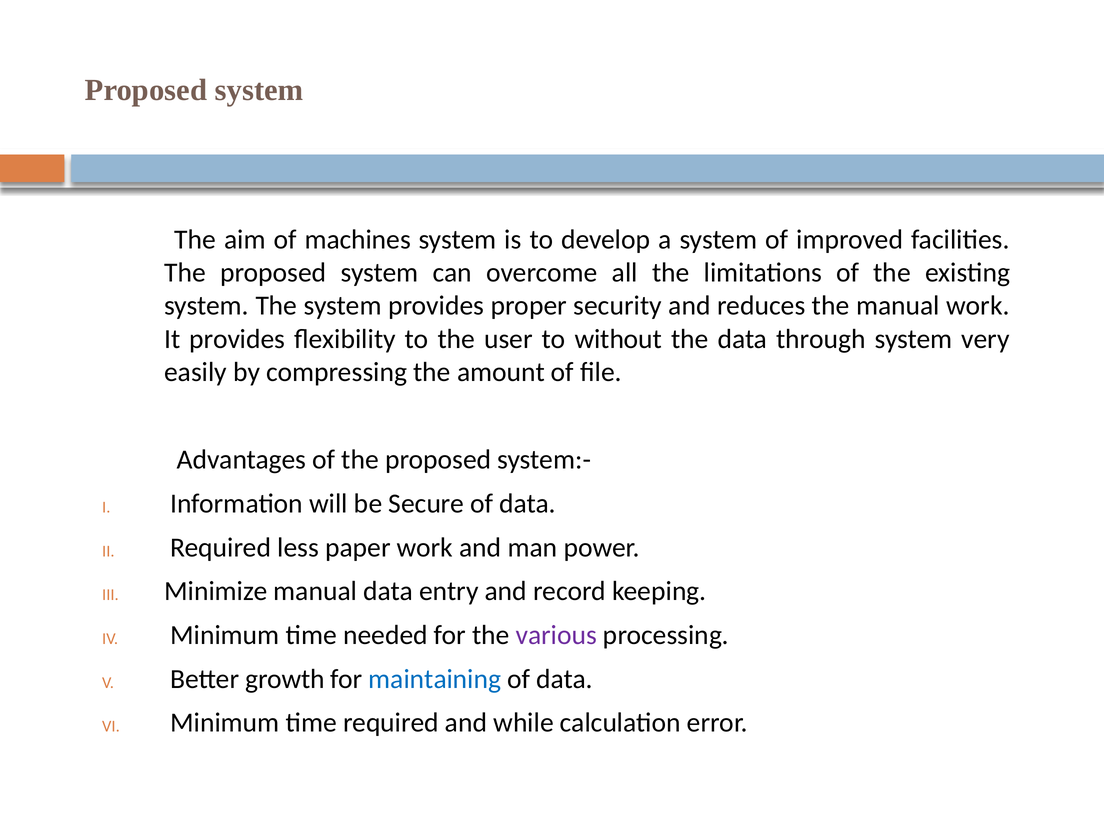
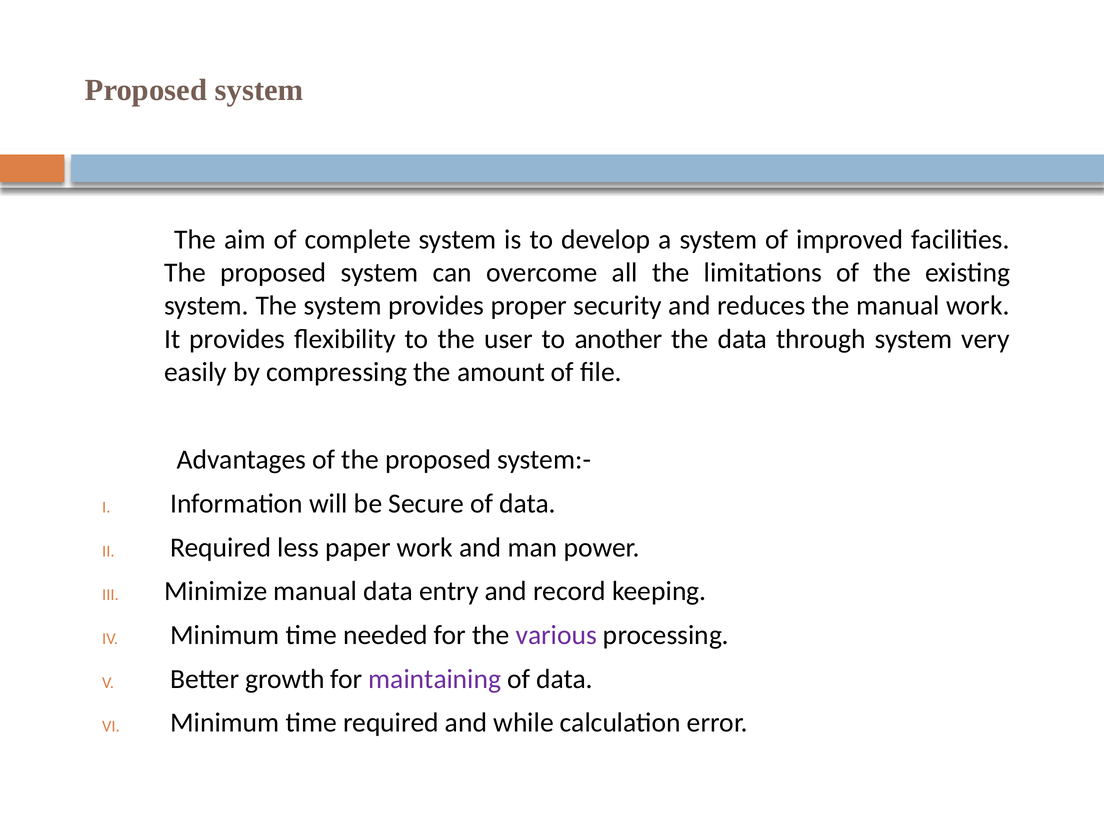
machines: machines -> complete (358, 240)
without: without -> another (618, 339)
maintaining colour: blue -> purple (435, 679)
